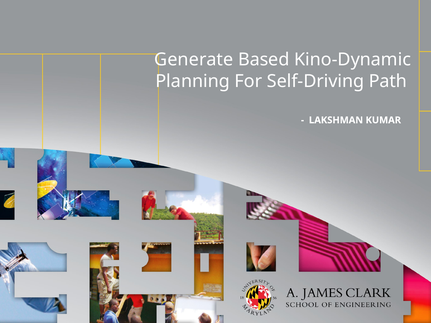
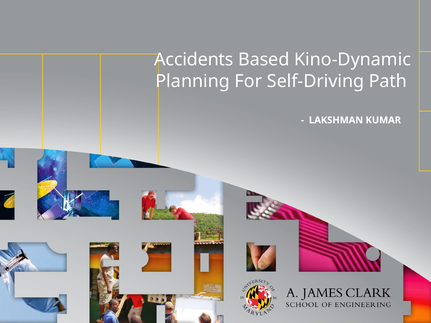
Generate: Generate -> Accidents (194, 60)
